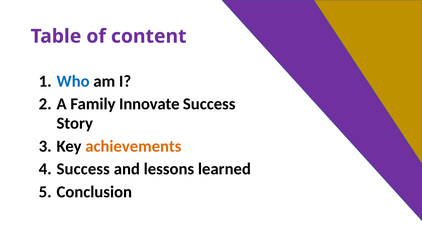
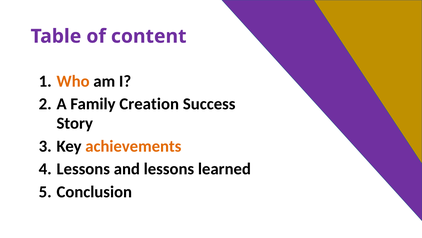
Who colour: blue -> orange (73, 81)
Innovate: Innovate -> Creation (149, 104)
Success: Success -> Lessons (83, 169)
